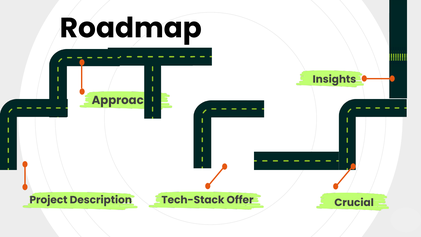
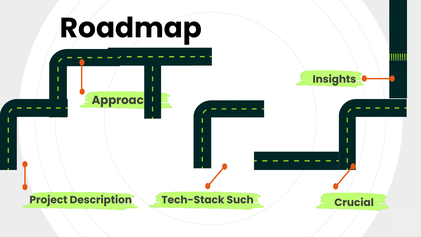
Offer: Offer -> Such (240, 200)
